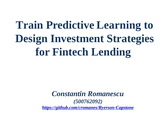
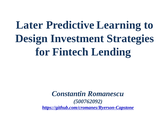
Train: Train -> Later (29, 25)
